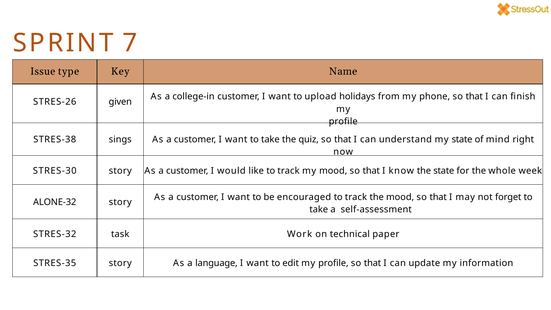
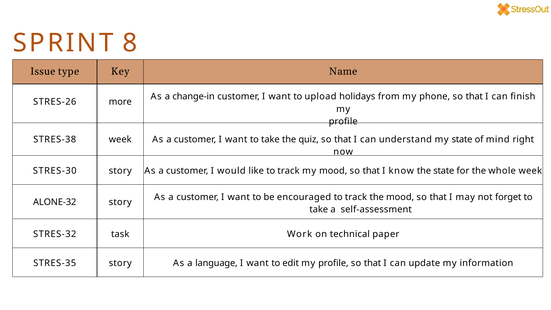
7: 7 -> 8 (130, 43)
college-in: college-in -> change-in (194, 97)
given: given -> more (120, 102)
STRES-38 sings: sings -> week (120, 139)
